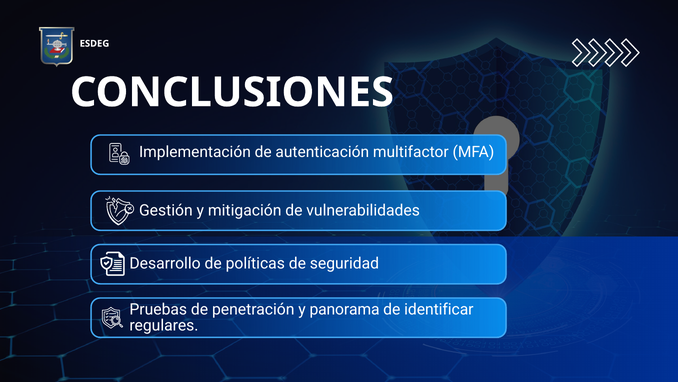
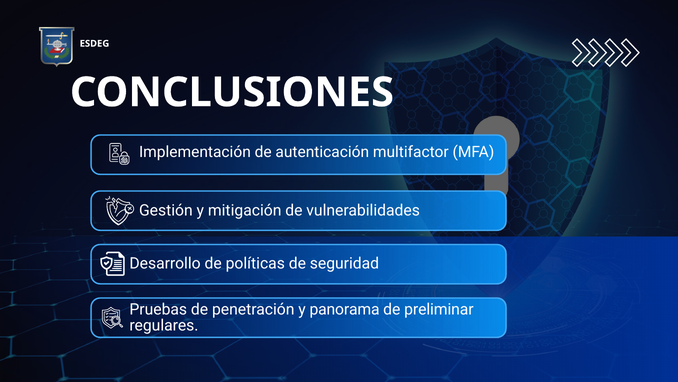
identificar: identificar -> preliminar (439, 309)
